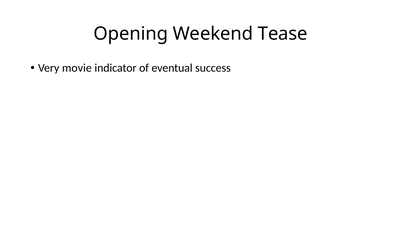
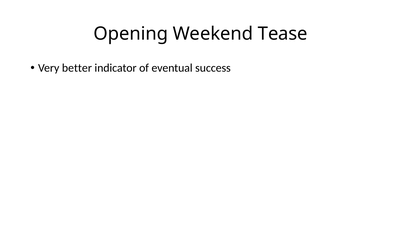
movie: movie -> better (77, 68)
